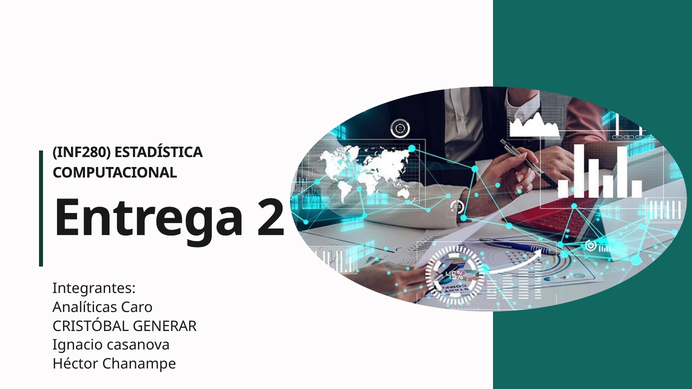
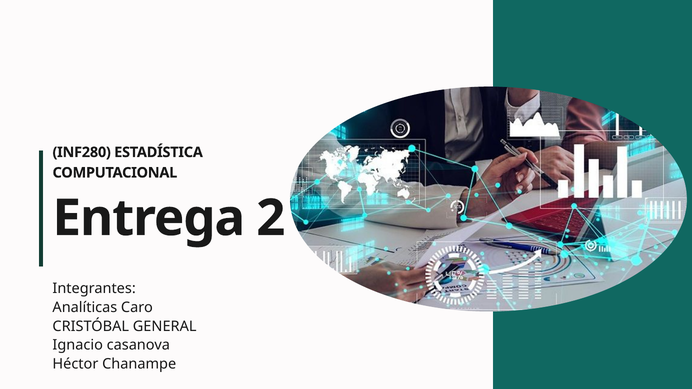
GENERAR: GENERAR -> GENERAL (165, 326)
